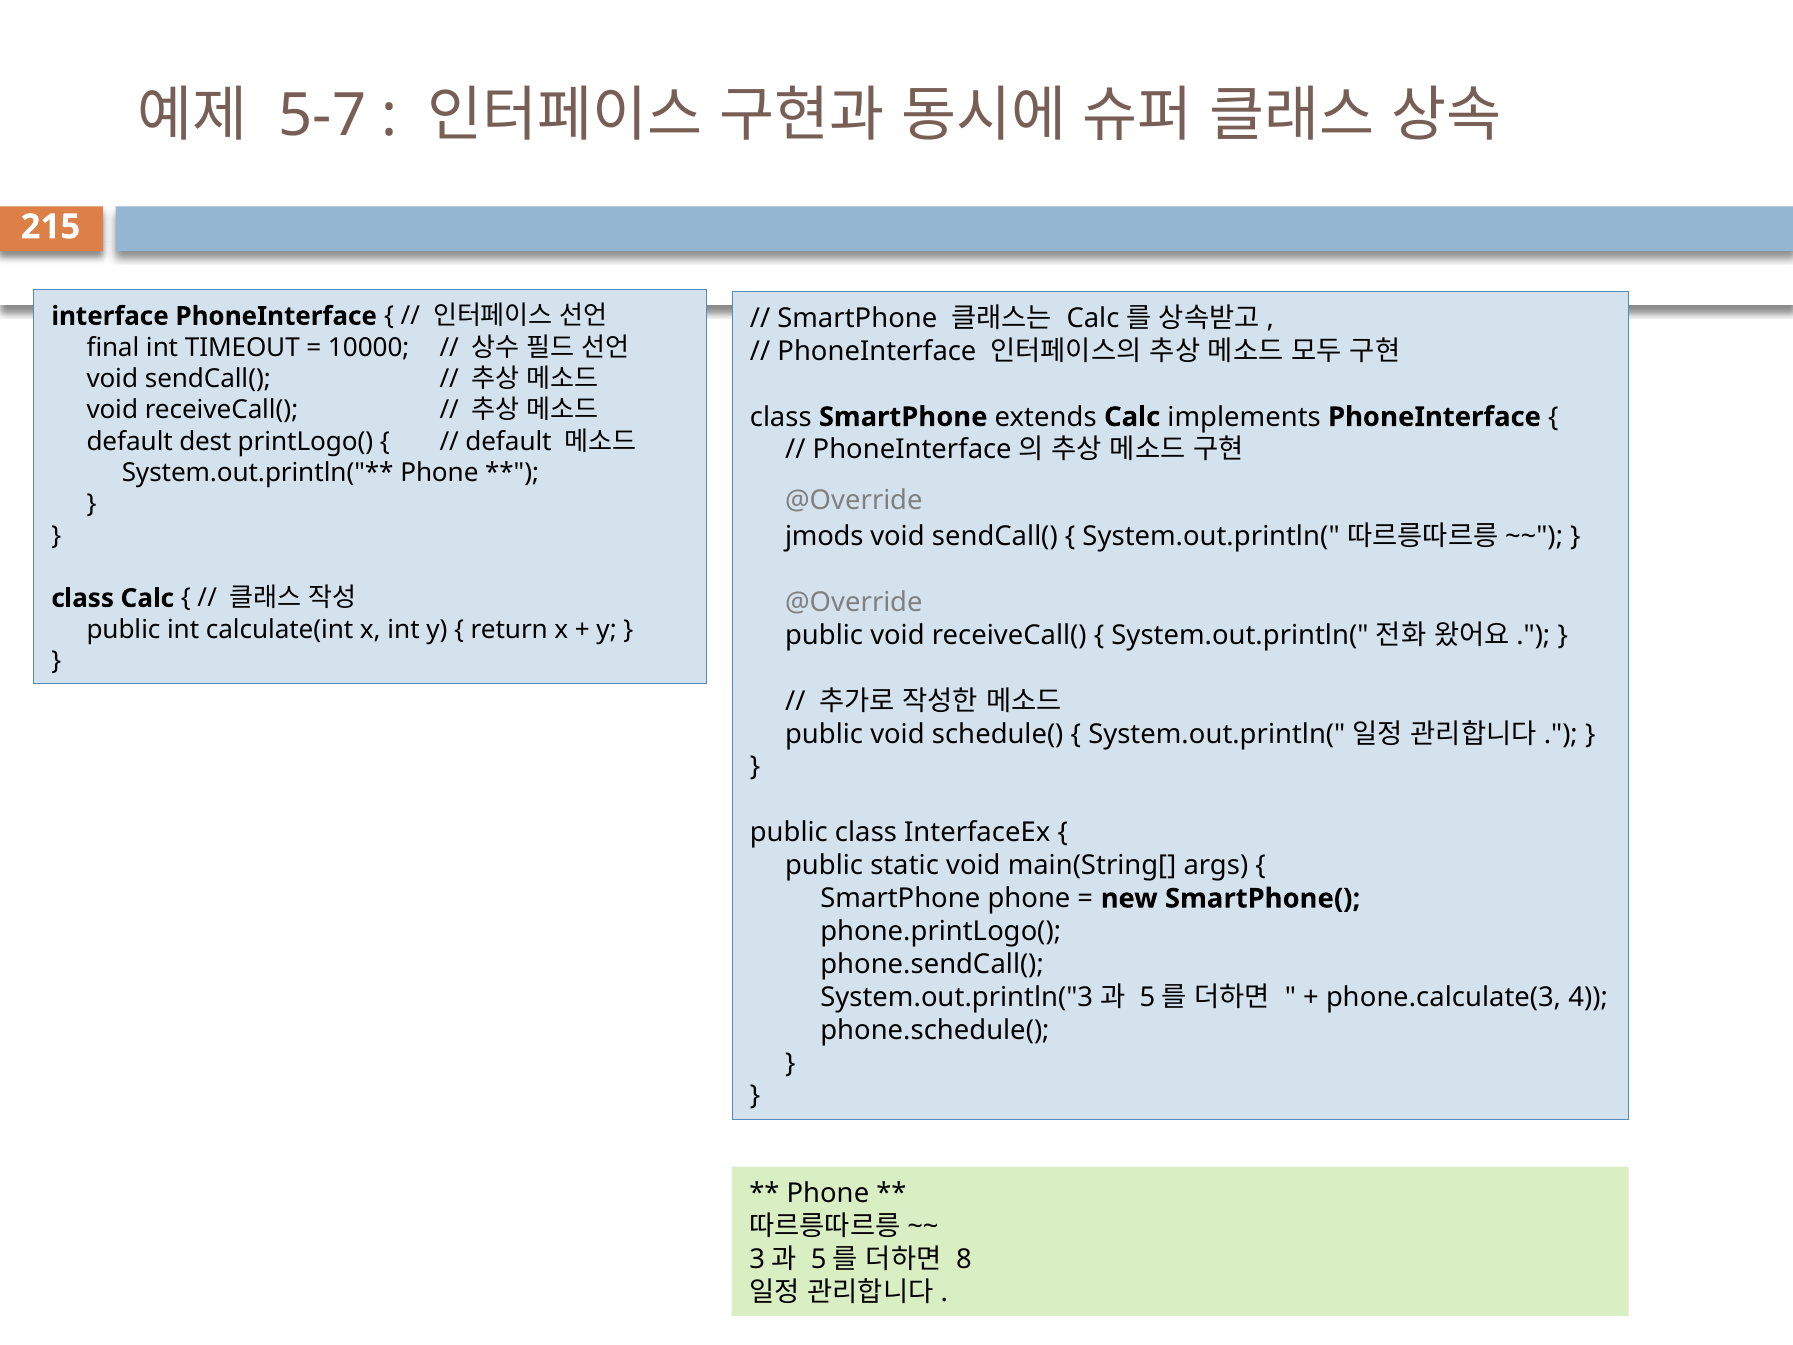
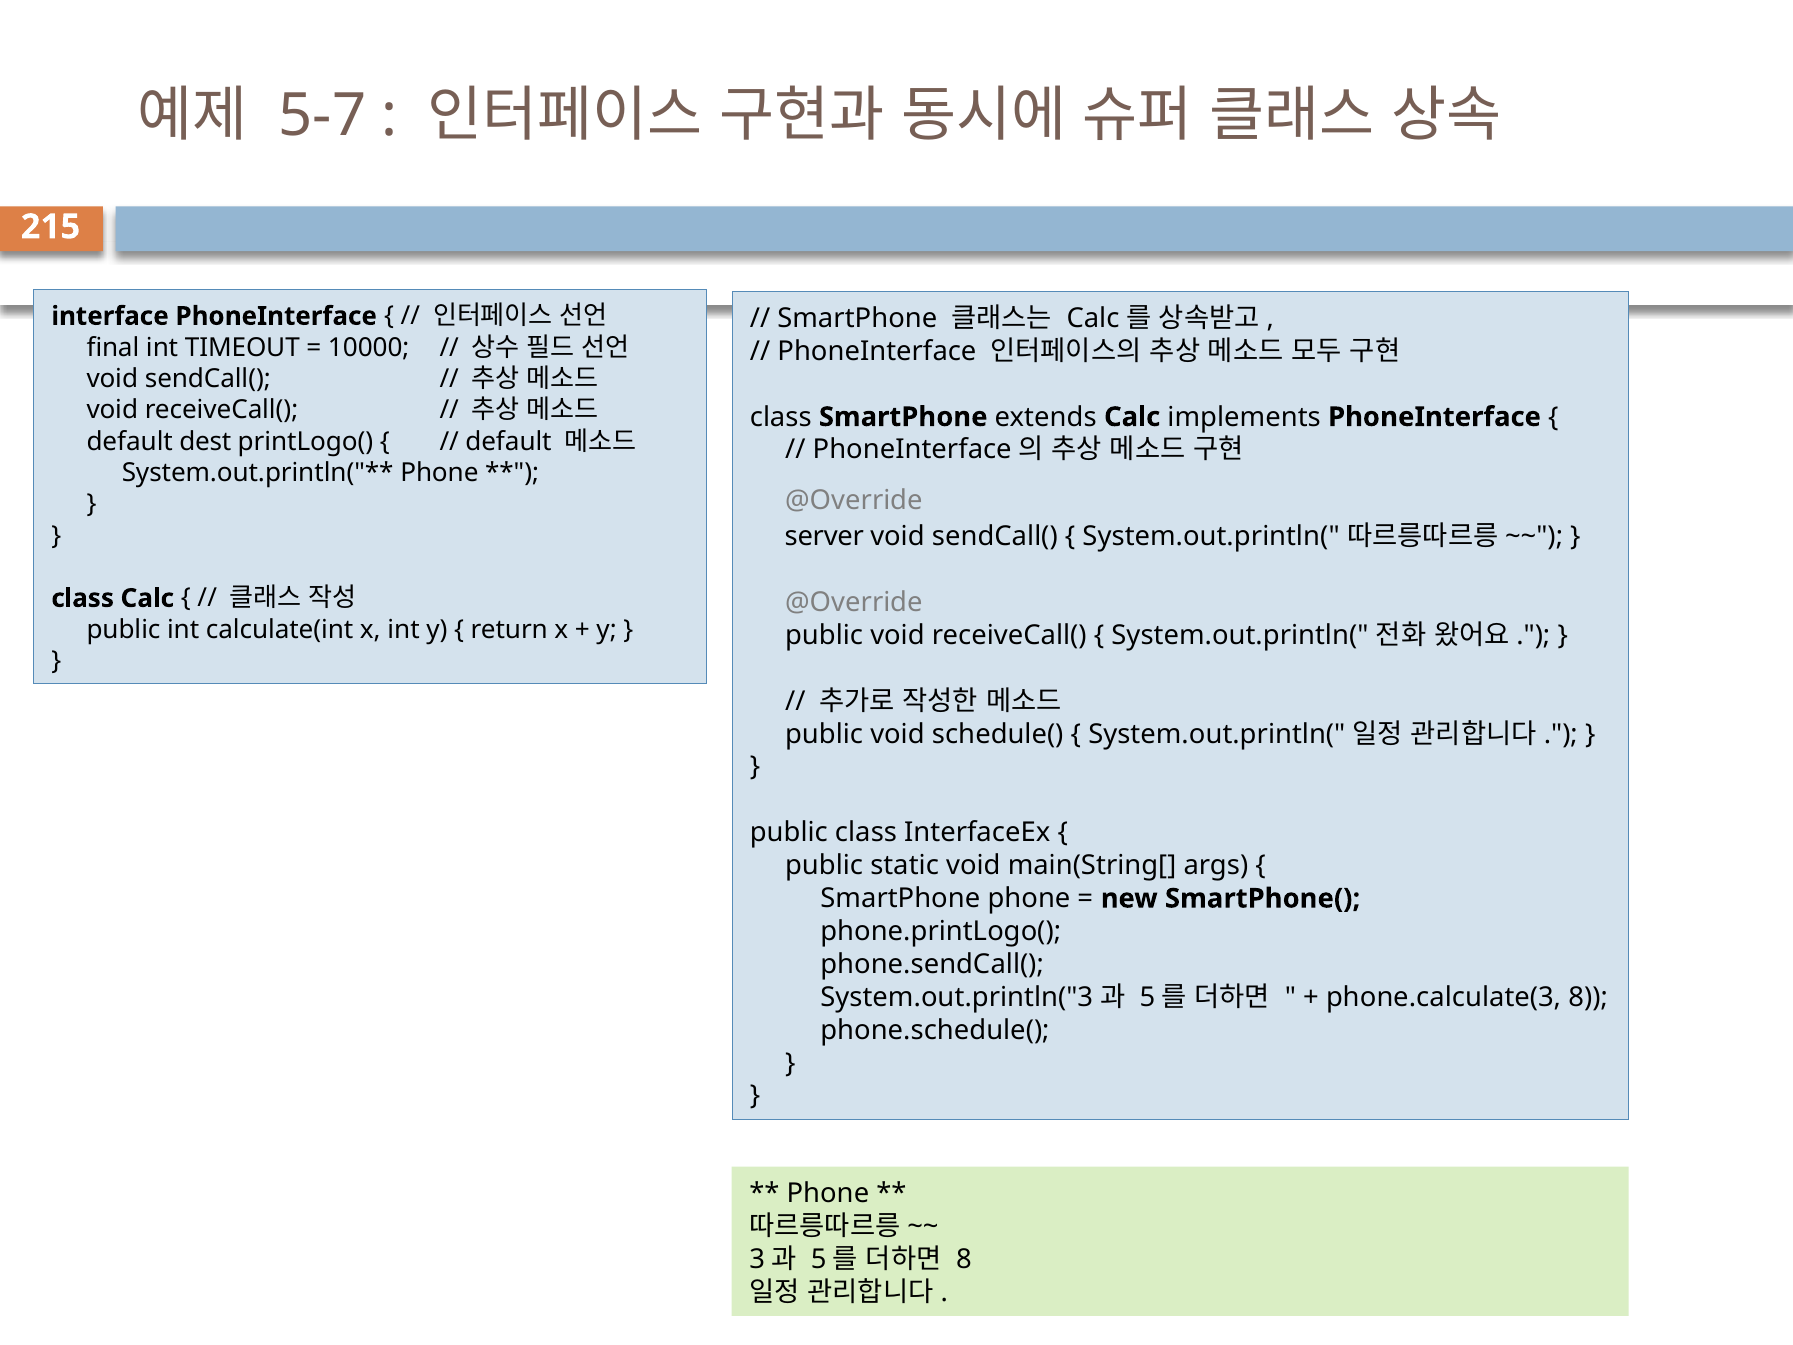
jmods: jmods -> server (824, 536)
phone.calculate(3 4: 4 -> 8 (1588, 997)
